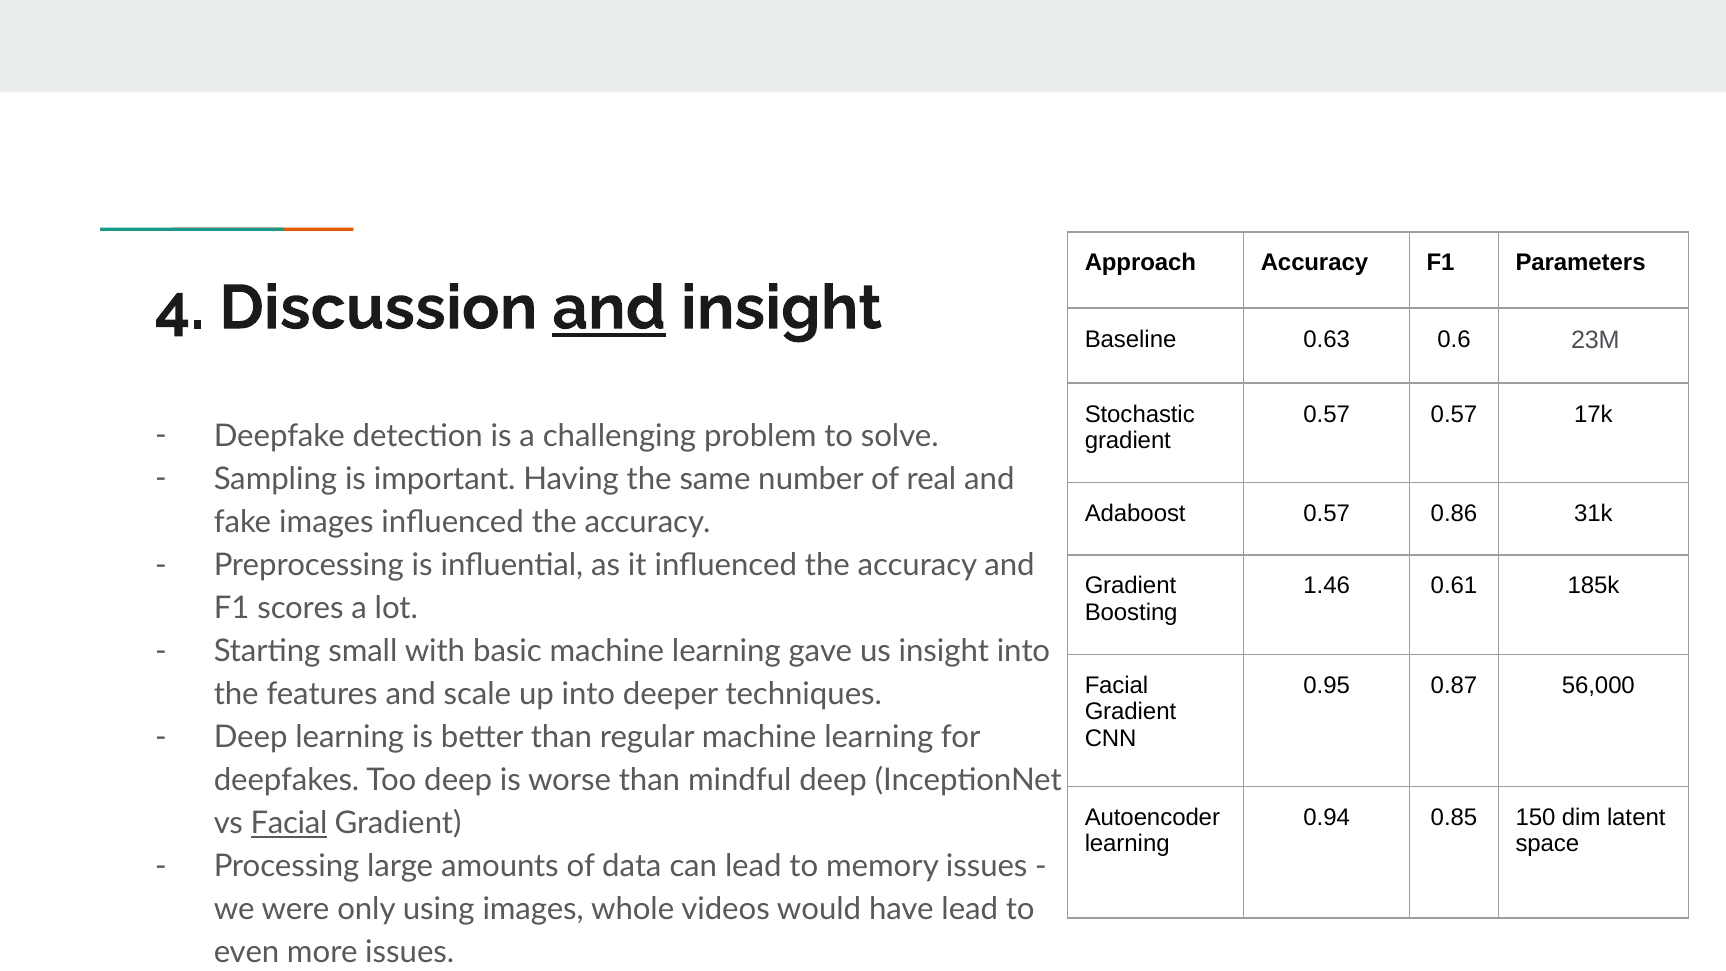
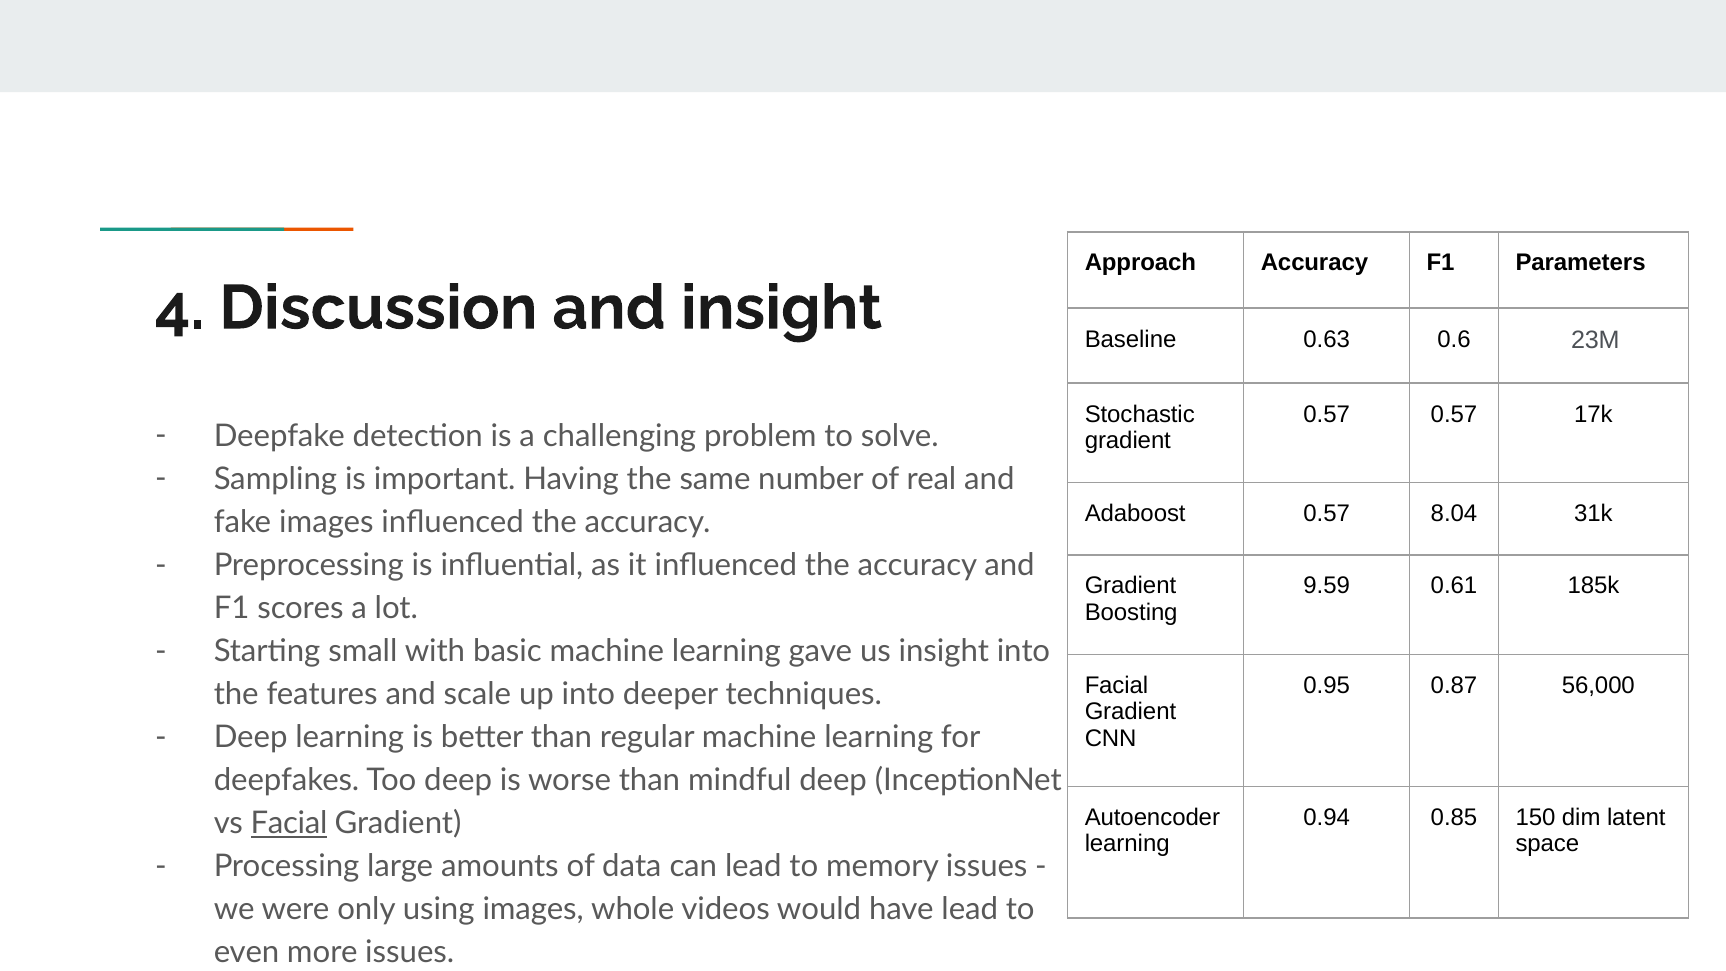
and underline: present -> none (609, 308)
0.86: 0.86 -> 8.04 (1454, 514)
1.46: 1.46 -> 9.59 (1327, 586)
